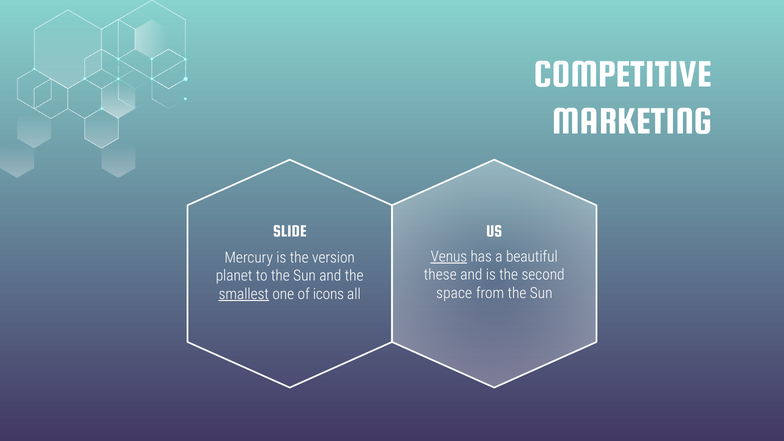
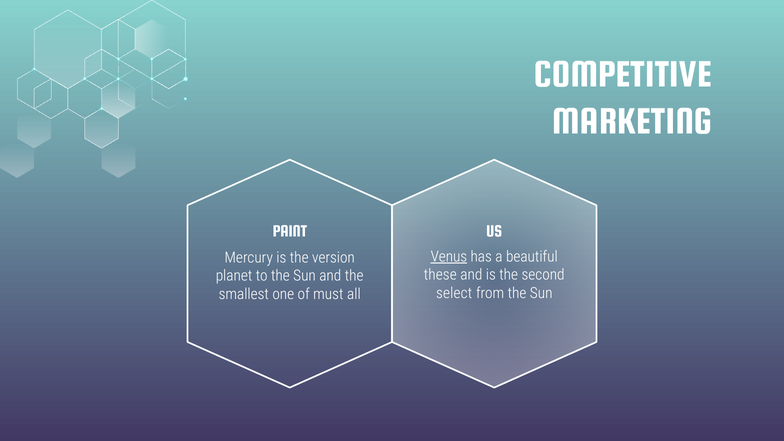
SLIDE: SLIDE -> PAINT (290, 231)
space: space -> select (454, 293)
smallest underline: present -> none (244, 294)
icons: icons -> must (328, 294)
